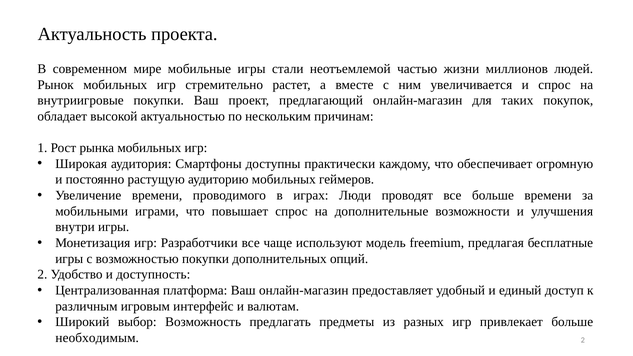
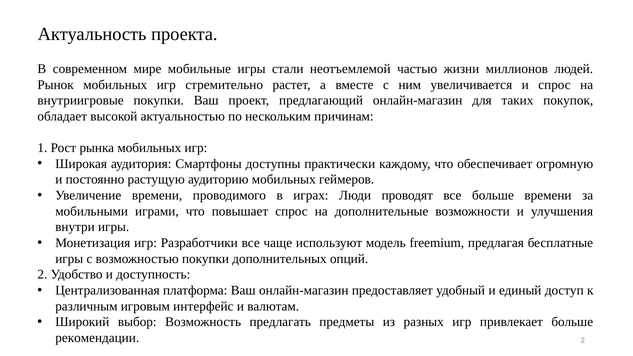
необходимым: необходимым -> рекомендации (97, 338)
